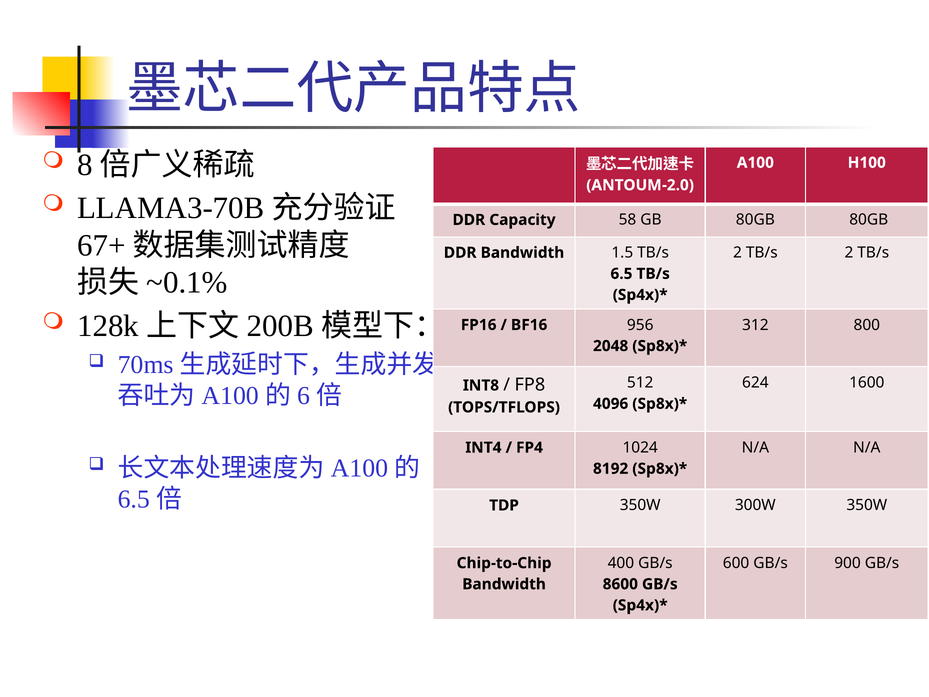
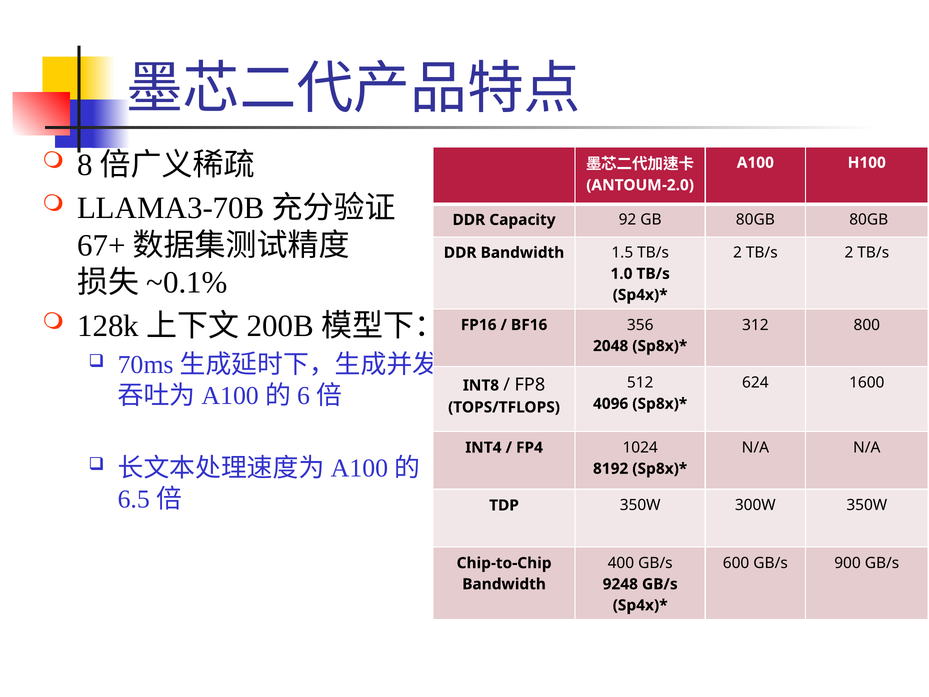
58: 58 -> 92 (628, 220)
6.5: 6.5 -> 1.0 (621, 274)
956: 956 -> 356 (640, 325)
8600: 8600 -> 9248 (620, 584)
